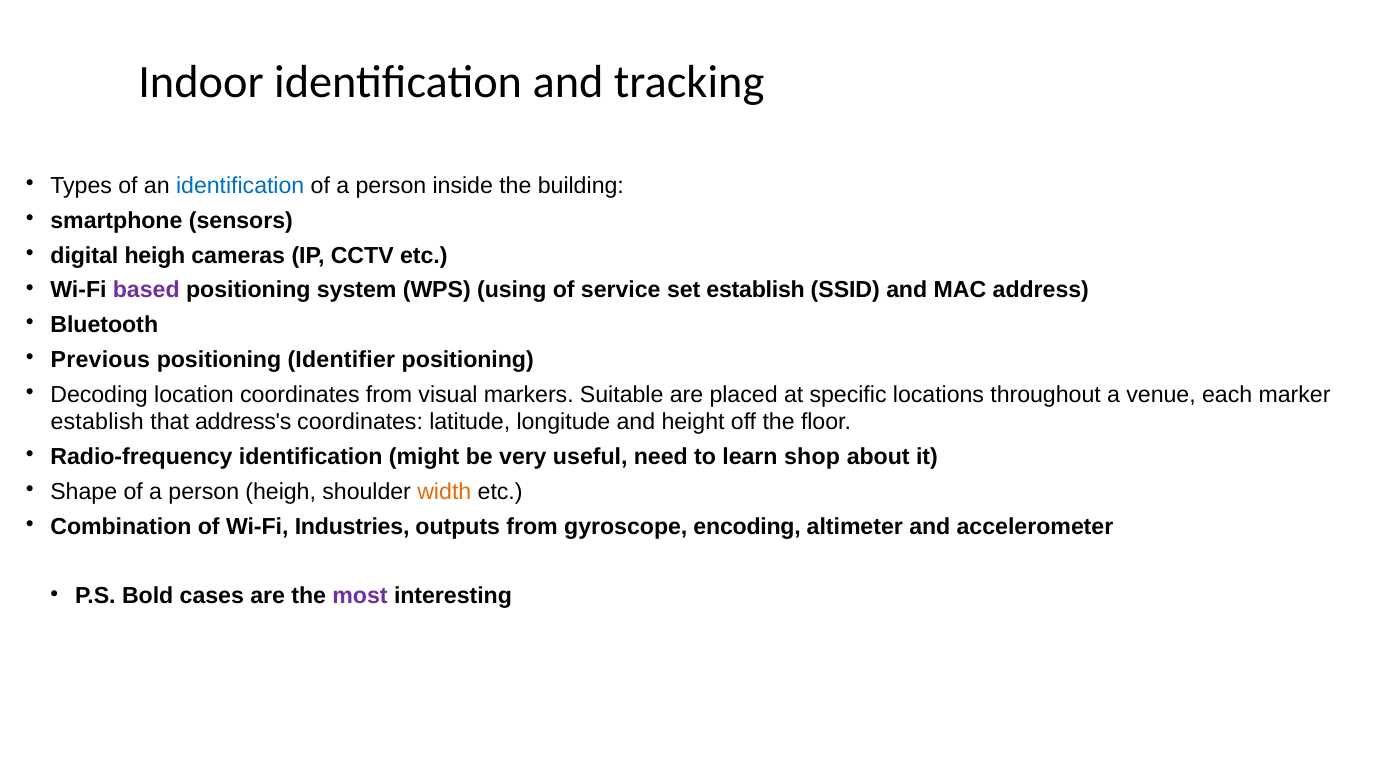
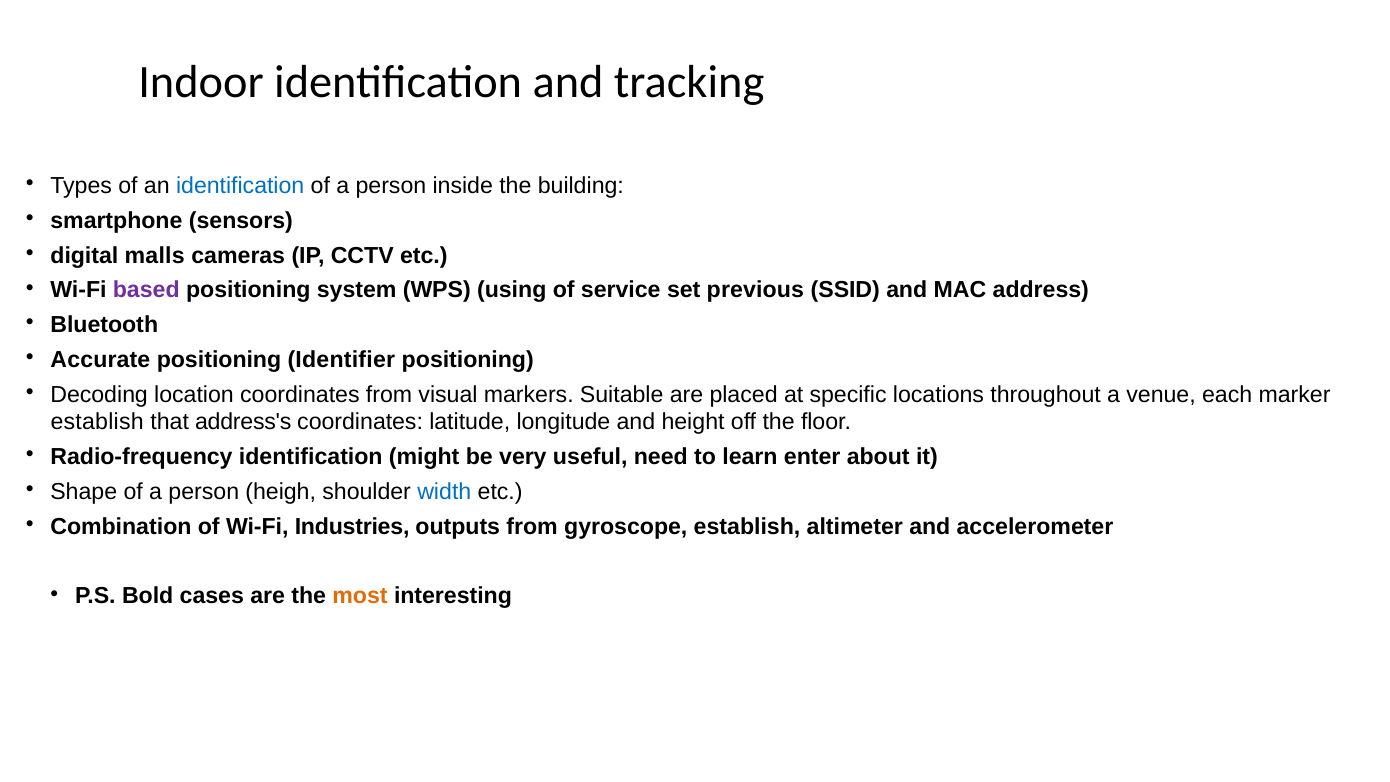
digital heigh: heigh -> malls (155, 255)
set establish: establish -> previous (755, 290)
Previous: Previous -> Accurate (100, 360)
shop: shop -> enter (812, 457)
width colour: orange -> blue (444, 492)
gyroscope encoding: encoding -> establish (747, 527)
most colour: purple -> orange (360, 596)
